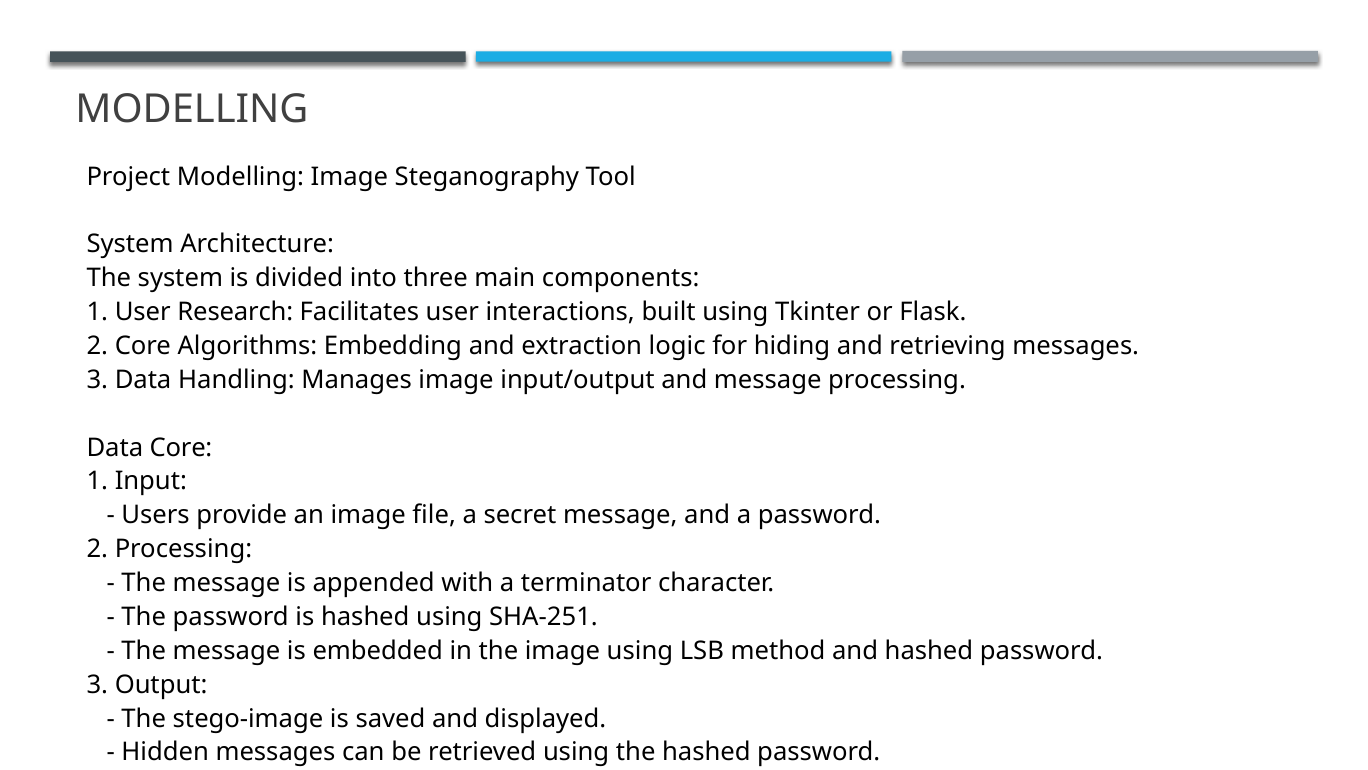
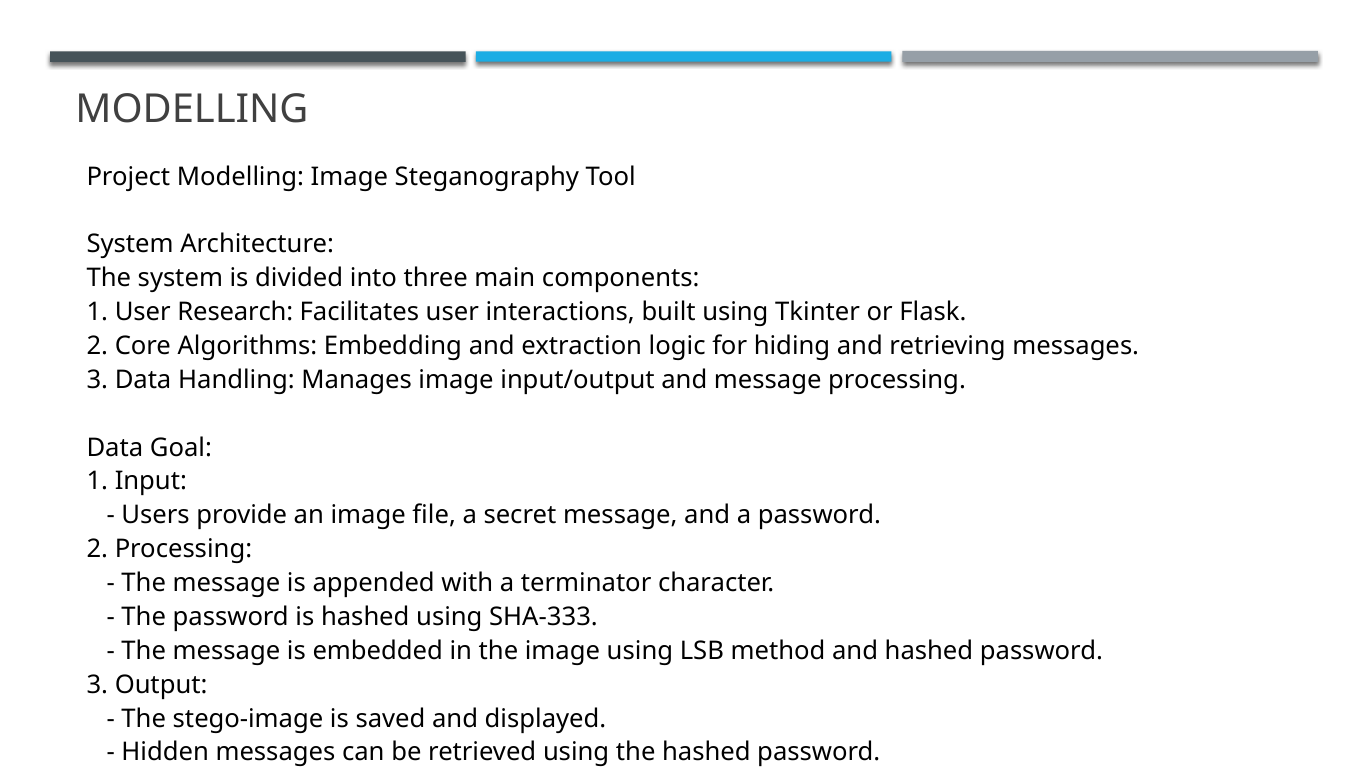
Data Core: Core -> Goal (181, 447)
SHA-251: SHA-251 -> SHA-333 (543, 617)
